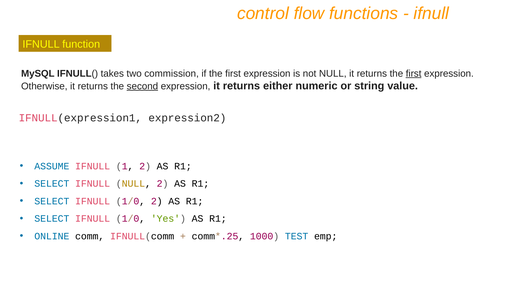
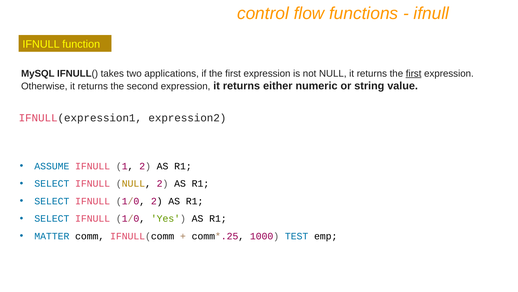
commission: commission -> applications (172, 73)
second underline: present -> none (142, 86)
ONLINE: ONLINE -> MATTER (52, 236)
